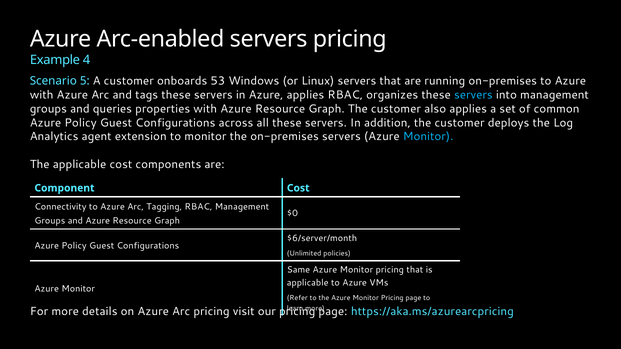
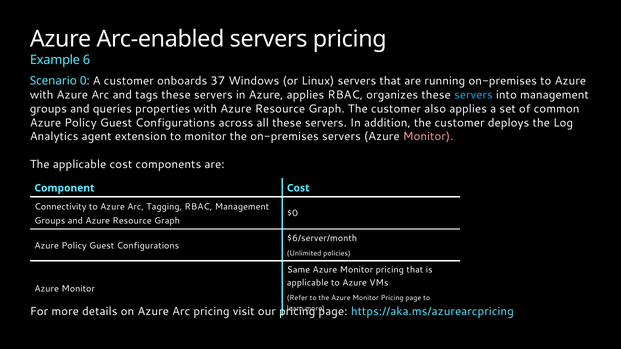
4: 4 -> 6 (86, 60)
5: 5 -> 0 (85, 81)
53: 53 -> 37 (218, 81)
Monitor colour: light blue -> pink (428, 137)
